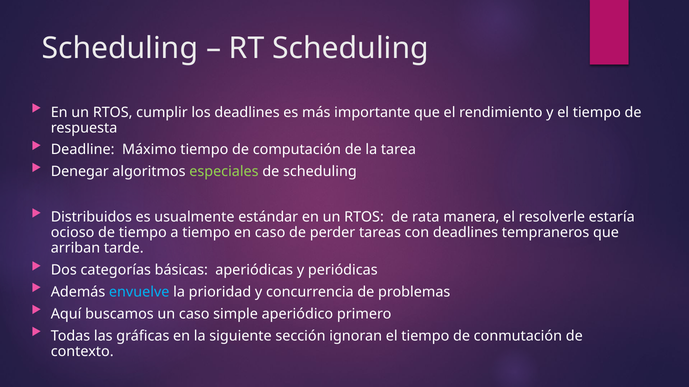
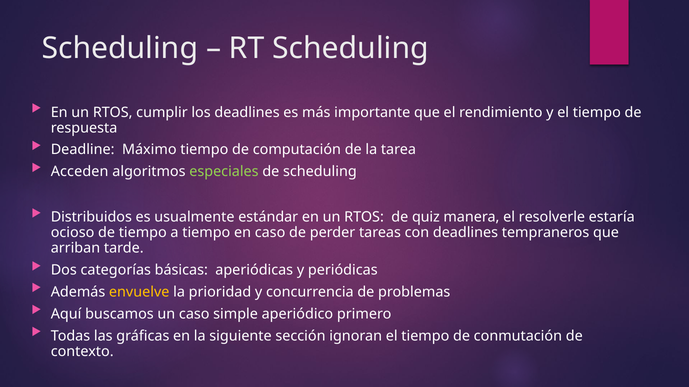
Denegar: Denegar -> Acceden (80, 172)
rata: rata -> quiz (426, 218)
envuelve colour: light blue -> yellow (139, 292)
